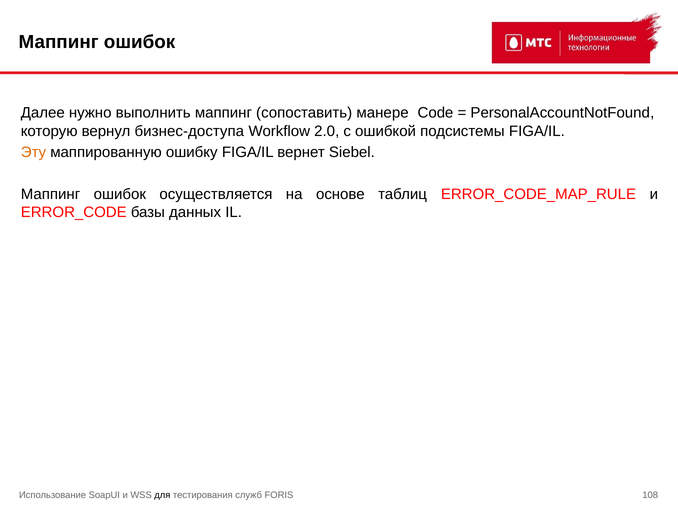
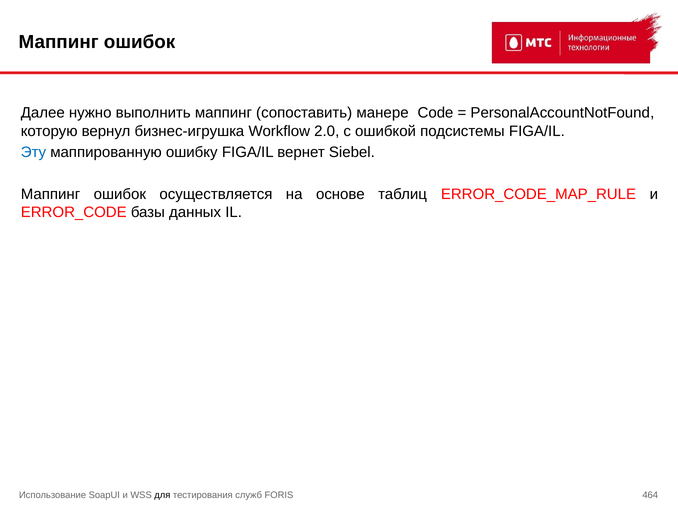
бизнес-доступа: бизнес-доступа -> бизнес-игрушка (189, 131)
Эту colour: orange -> blue (33, 152)
108: 108 -> 464 (650, 495)
